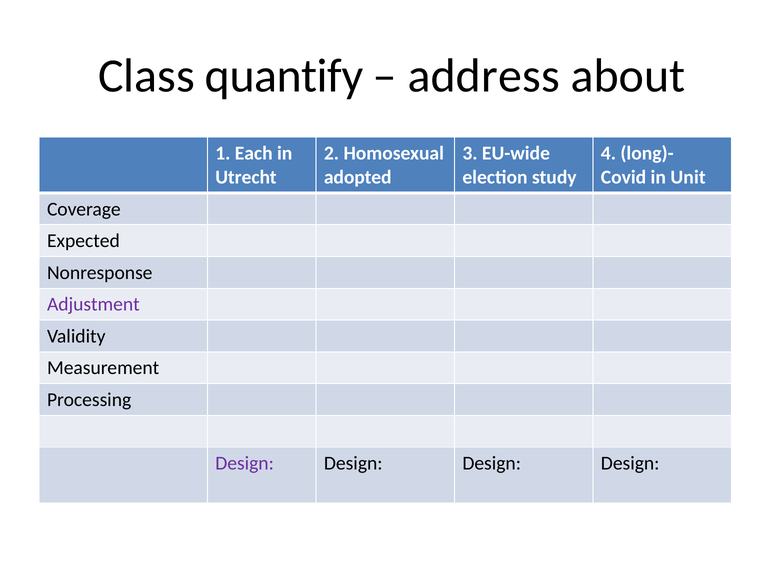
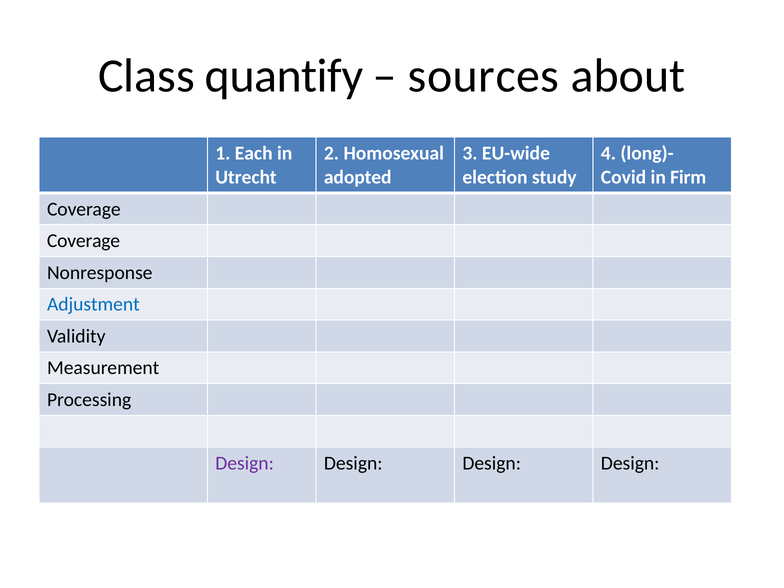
address: address -> sources (484, 76)
Unit: Unit -> Firm (688, 177)
Expected: Expected -> Coverage (84, 241)
Adjustment colour: purple -> blue (93, 304)
